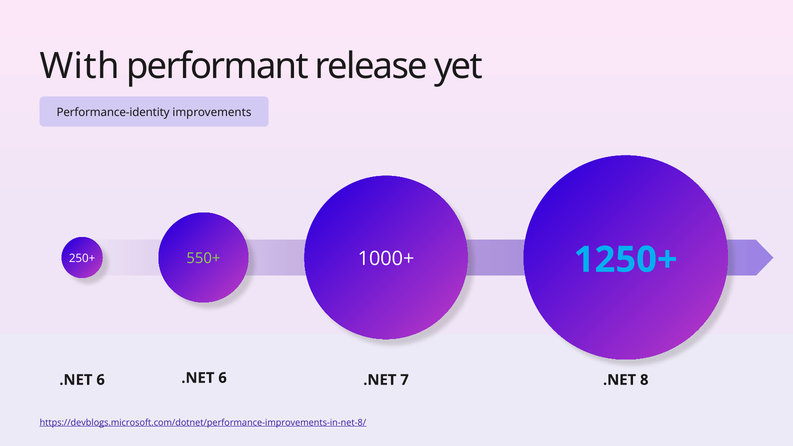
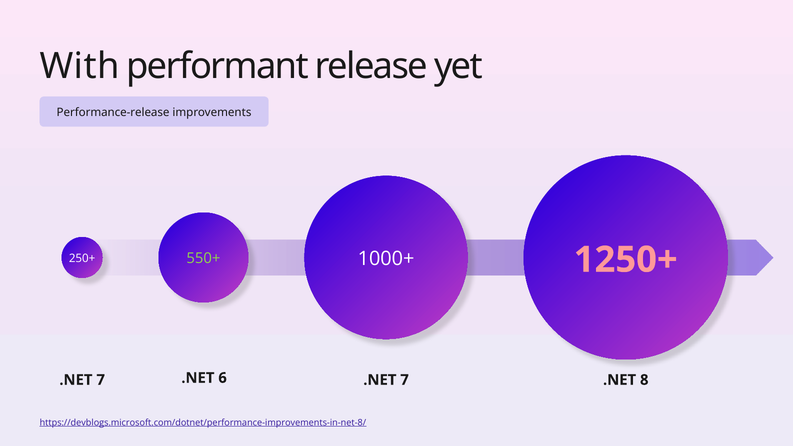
Performance-identity: Performance-identity -> Performance-release (113, 112)
1250+ colour: light blue -> pink (626, 260)
6: 6 -> 7 (101, 380)
